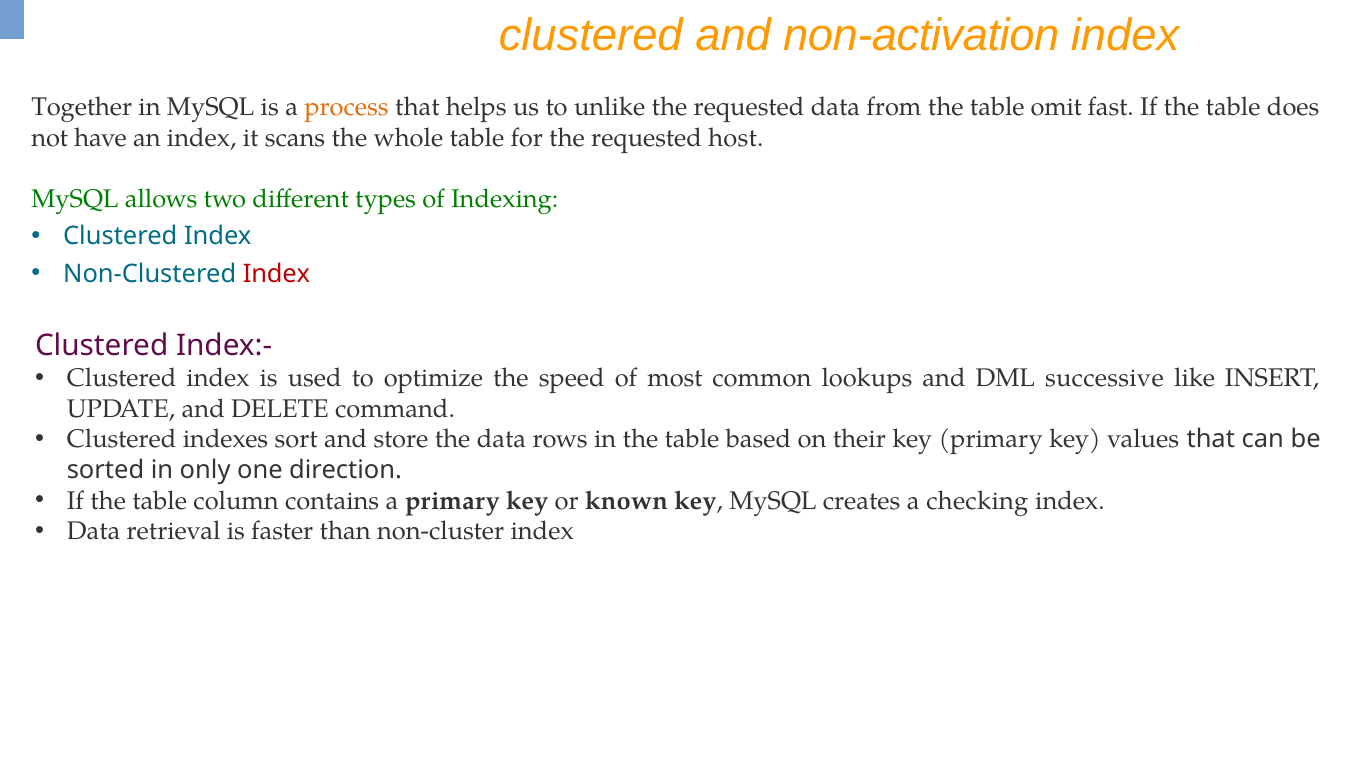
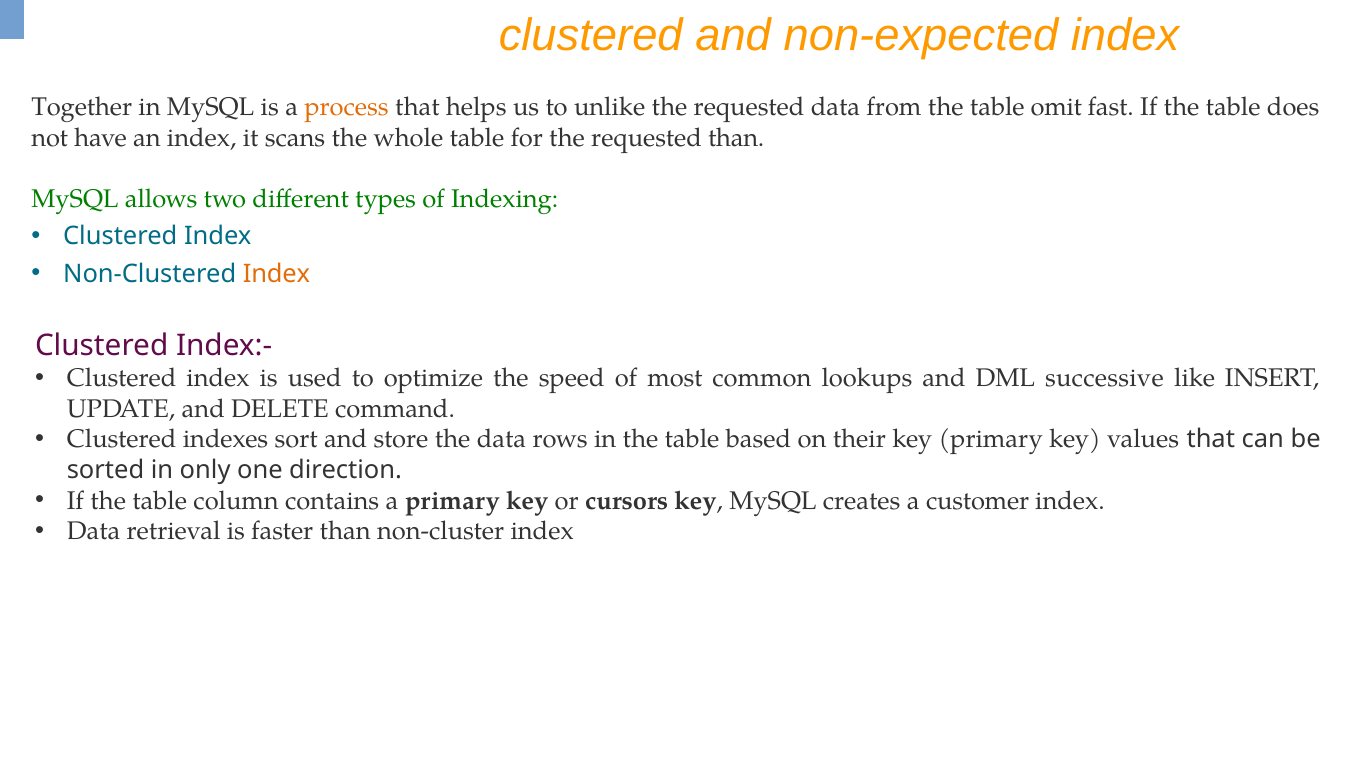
non-activation: non-activation -> non-expected (921, 35)
requested host: host -> than (736, 138)
Index colour: red -> orange (277, 274)
known: known -> cursors (627, 501)
checking: checking -> customer (978, 501)
